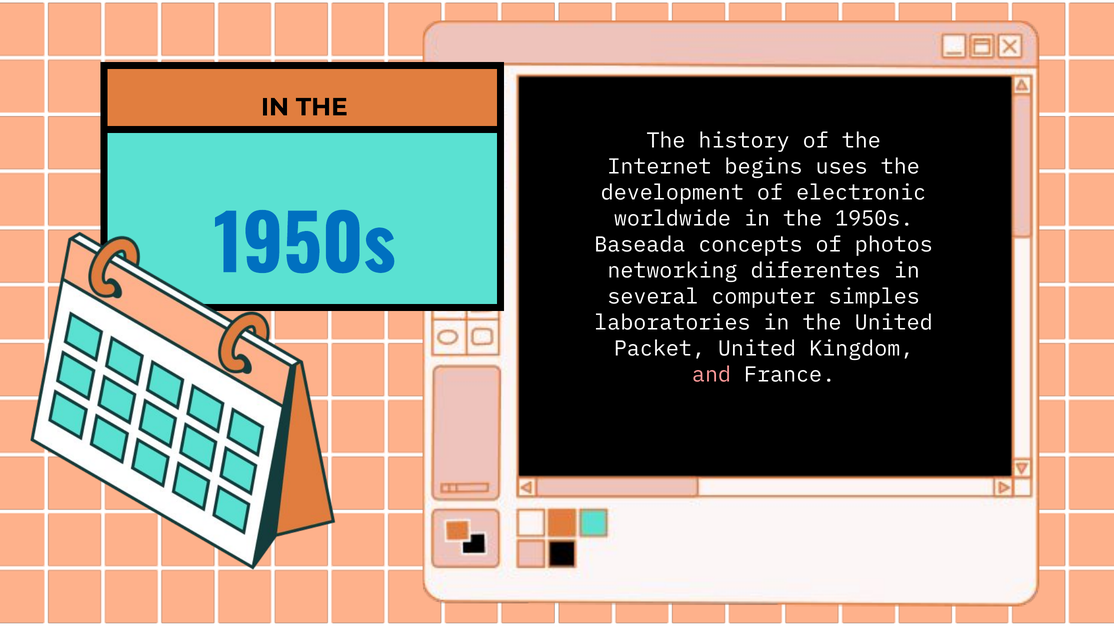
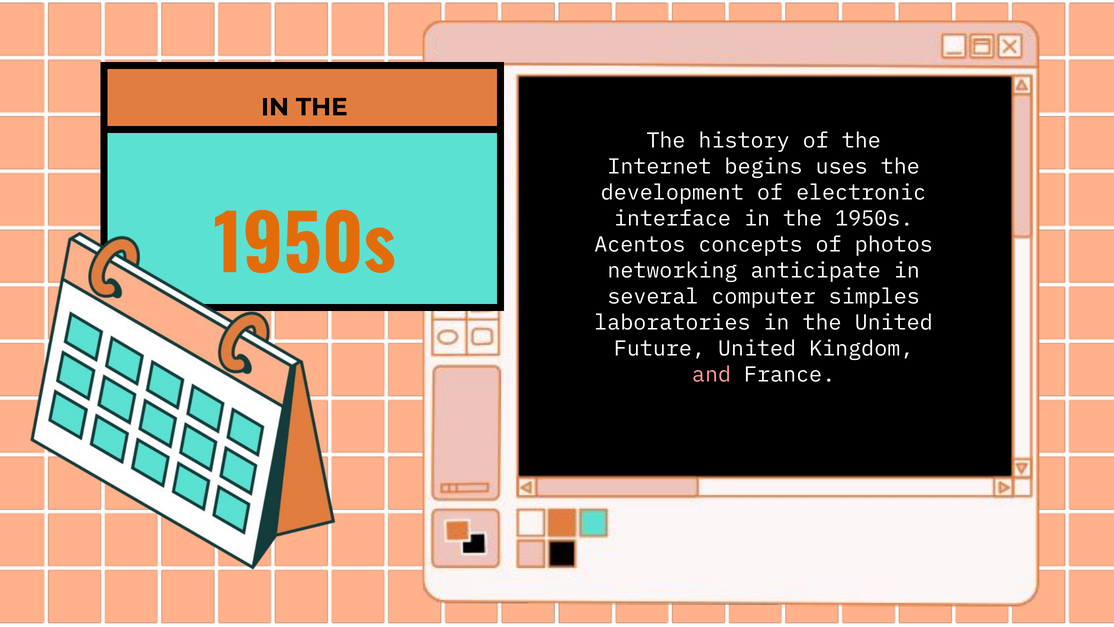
worldwide: worldwide -> interface (672, 218)
1950s colour: blue -> orange (305, 247)
Baseada: Baseada -> Acentos (640, 244)
diferentes: diferentes -> anticipate (816, 270)
Packet: Packet -> Future (659, 348)
